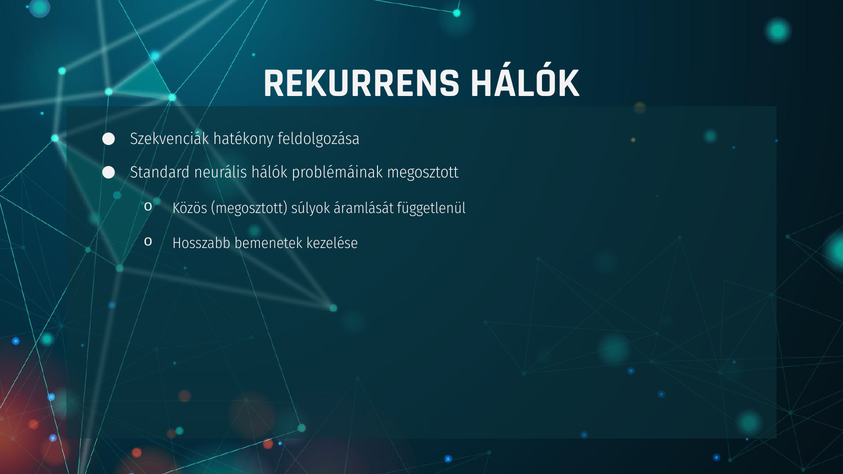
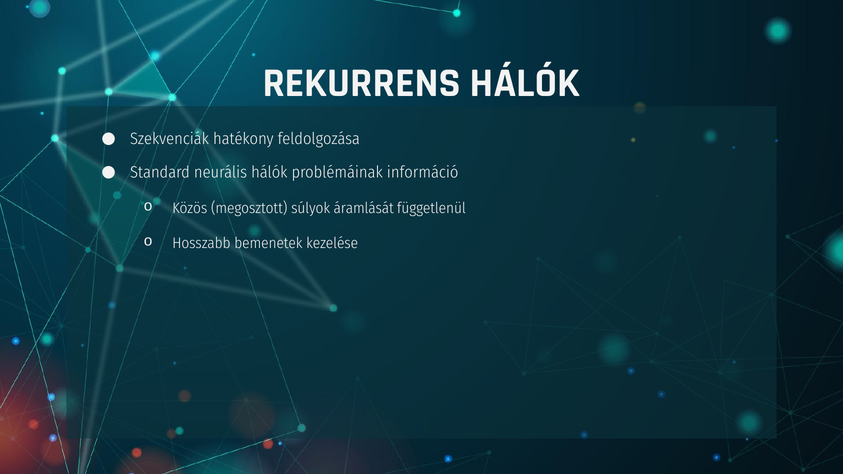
problémáinak megosztott: megosztott -> információ (423, 173)
